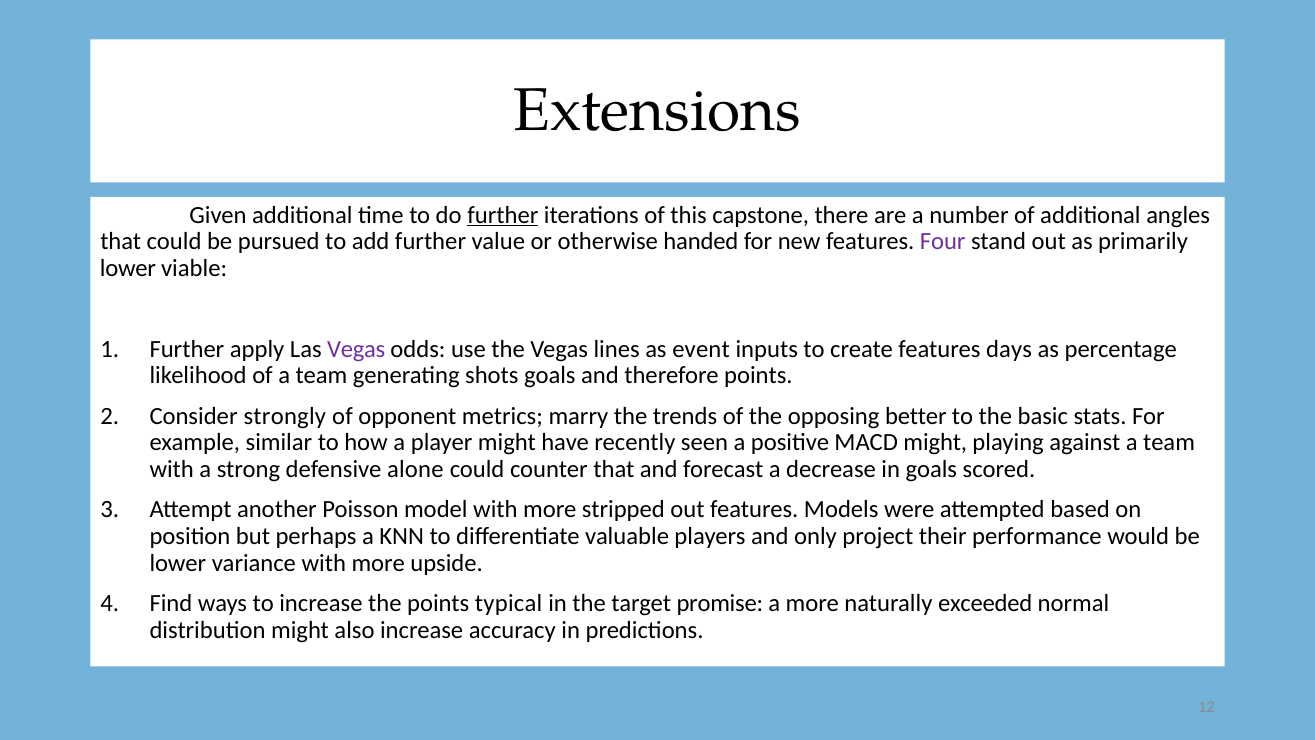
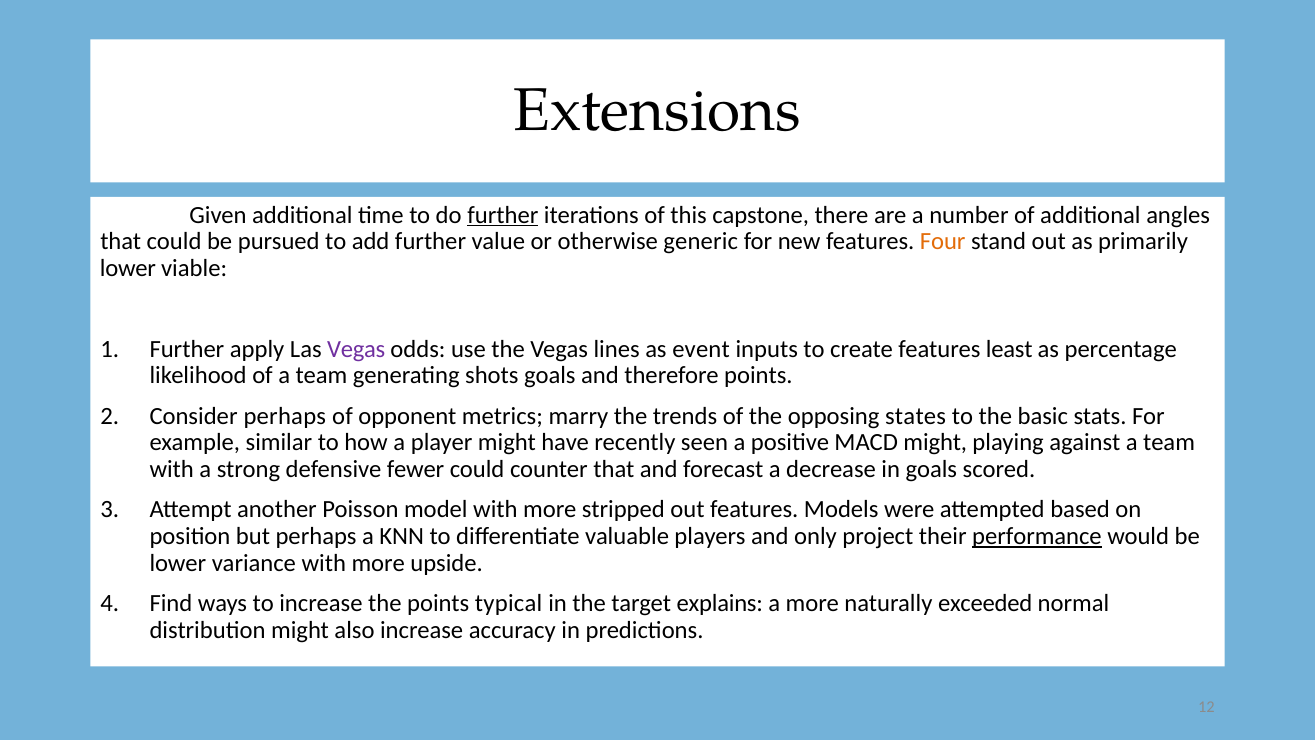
handed: handed -> generic (701, 242)
Four colour: purple -> orange (943, 242)
days: days -> least (1009, 349)
Consider strongly: strongly -> perhaps (285, 416)
better: better -> states (916, 416)
alone: alone -> fewer (416, 469)
performance underline: none -> present (1037, 536)
promise: promise -> explains (720, 603)
